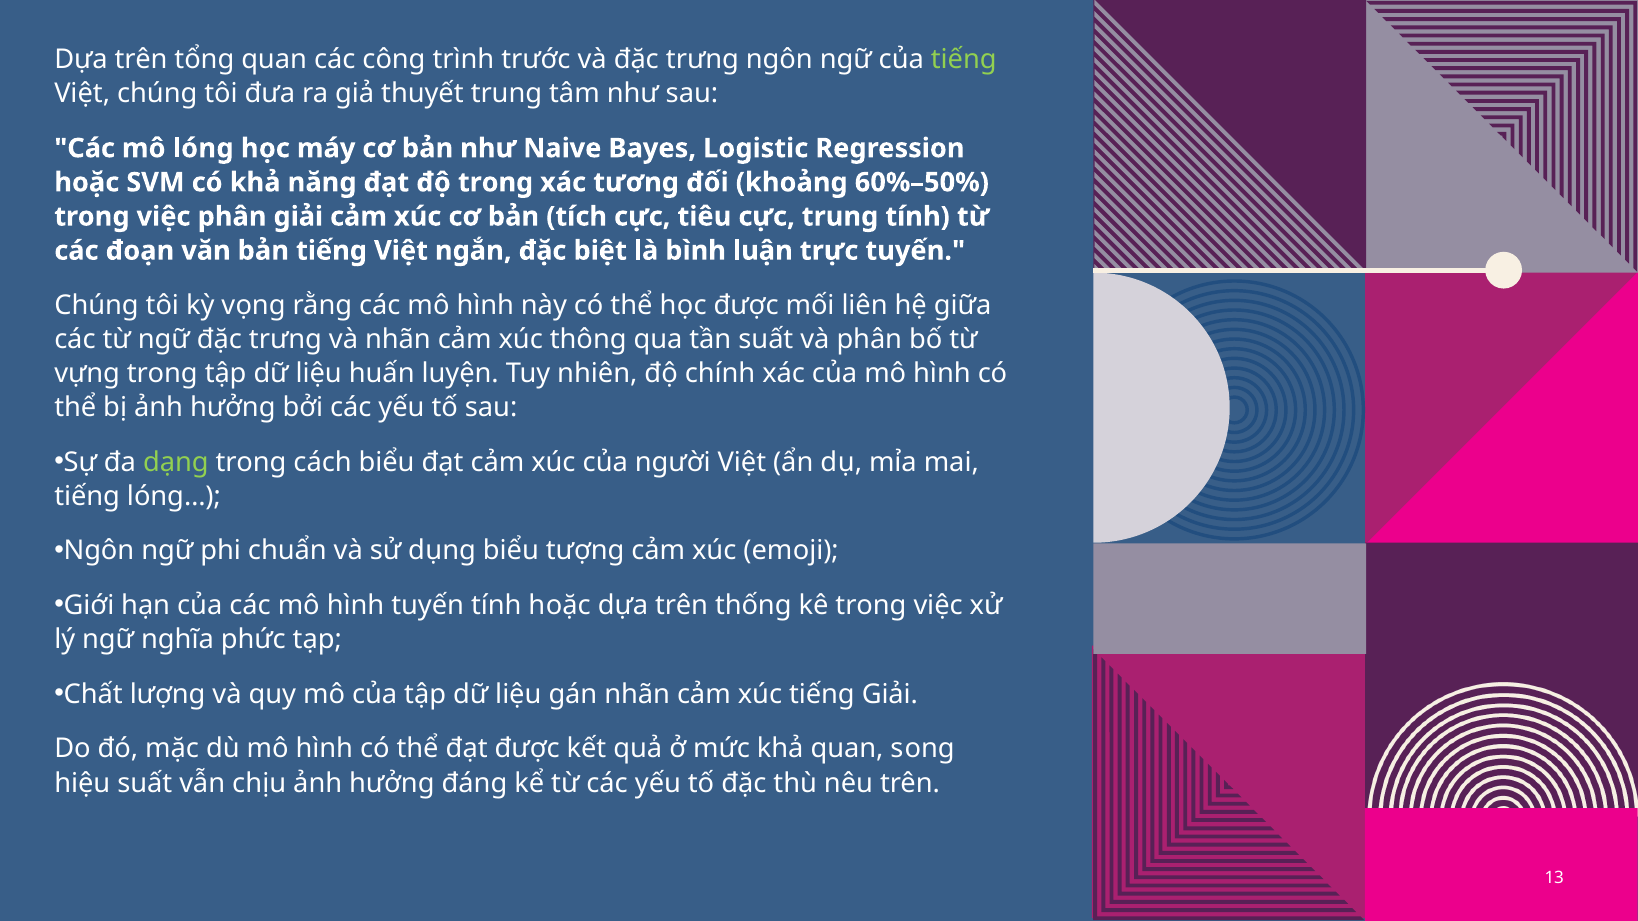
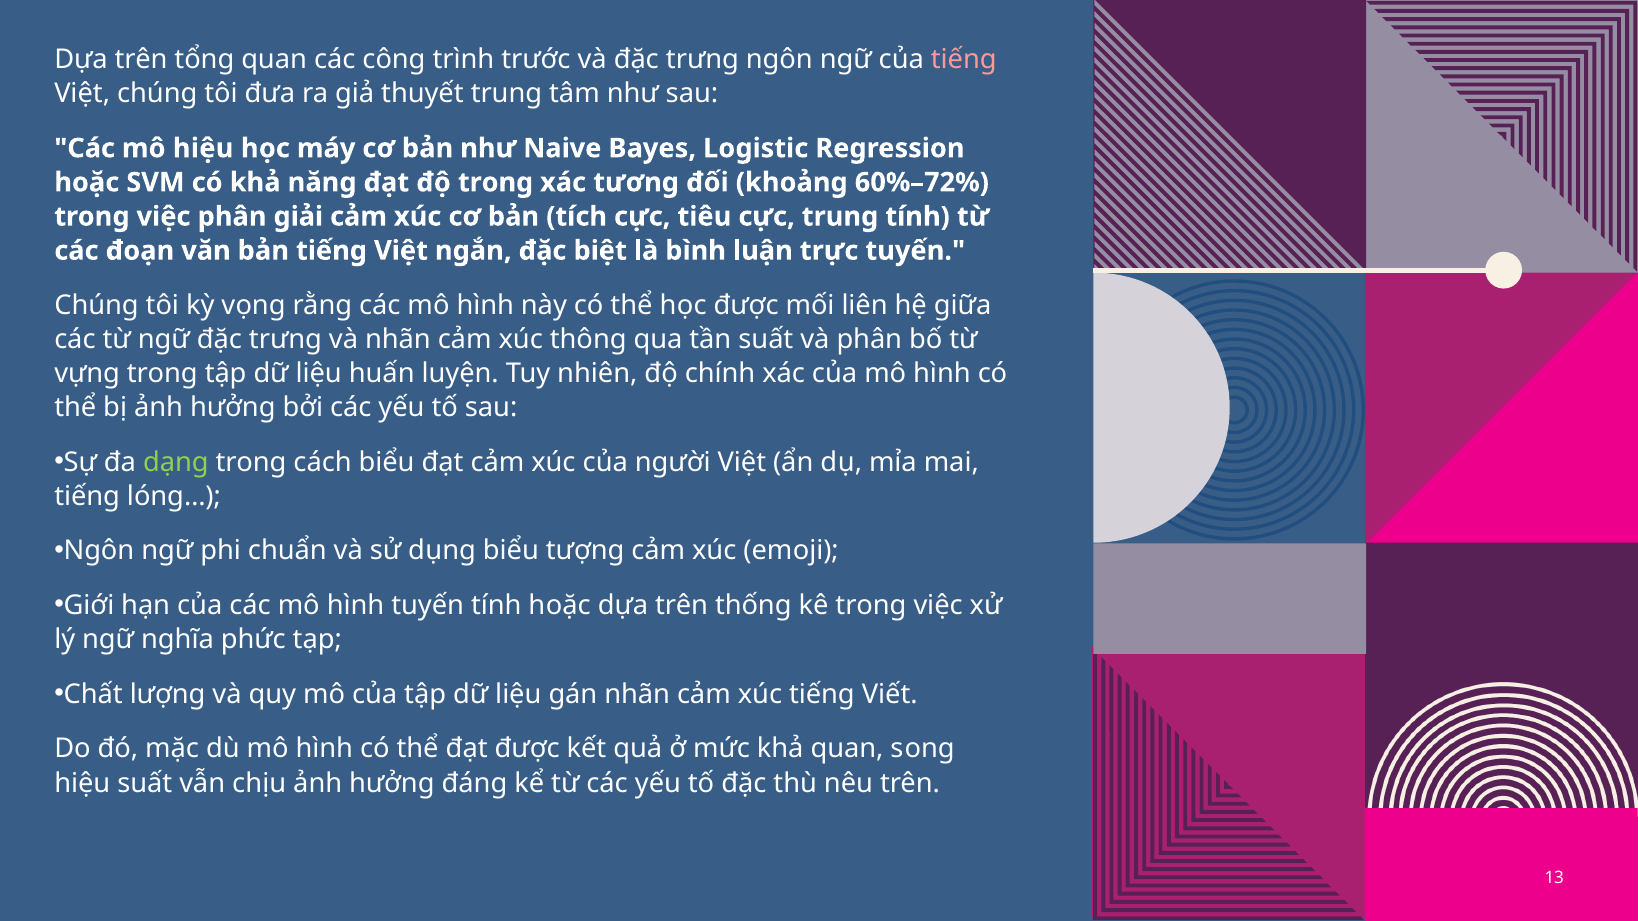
tiếng colour: light green -> pink (964, 60)
mô lóng: lóng -> hiệu (203, 148)
60%–50%: 60%–50% -> 60%–72% (922, 183)
tiếng Giải: Giải -> Viết (890, 695)
